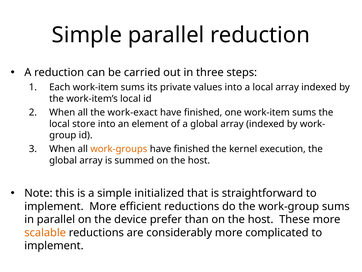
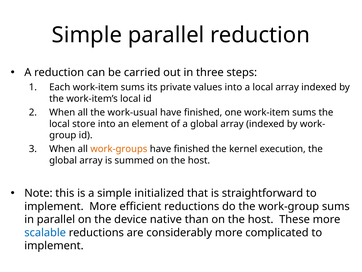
work-exact: work-exact -> work-usual (133, 112)
prefer: prefer -> native (166, 219)
scalable colour: orange -> blue (45, 232)
